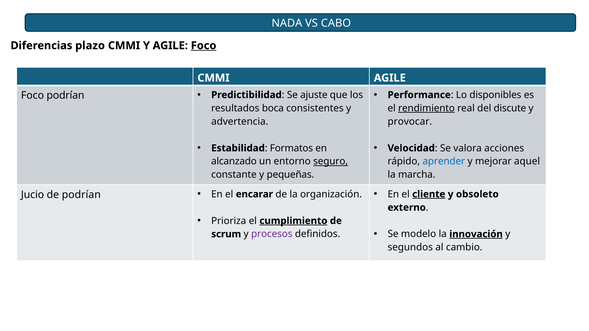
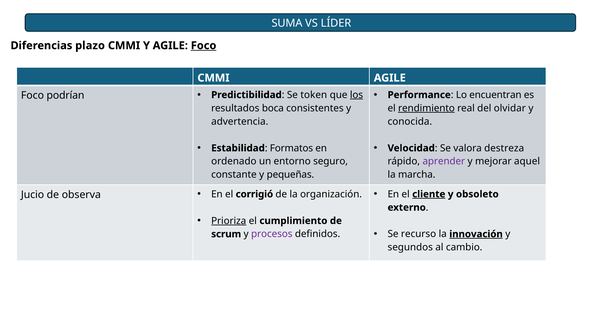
NADA: NADA -> SUMA (287, 23)
CABO: CABO -> LÍDER (336, 23)
disponibles: disponibles -> encuentran (495, 95)
ajuste: ajuste -> token (314, 95)
los underline: none -> present (357, 95)
discute: discute -> olvidar (510, 108)
provocar: provocar -> conocida (410, 122)
acciones: acciones -> destreza (504, 148)
alcanzado: alcanzado -> ordenado (234, 162)
seguro underline: present -> none (331, 162)
aprender colour: blue -> purple (444, 162)
de podrían: podrían -> observa (81, 195)
encarar: encarar -> corrigió (254, 194)
Prioriza underline: none -> present (229, 221)
cumplimiento underline: present -> none (293, 221)
modelo: modelo -> recurso (419, 234)
